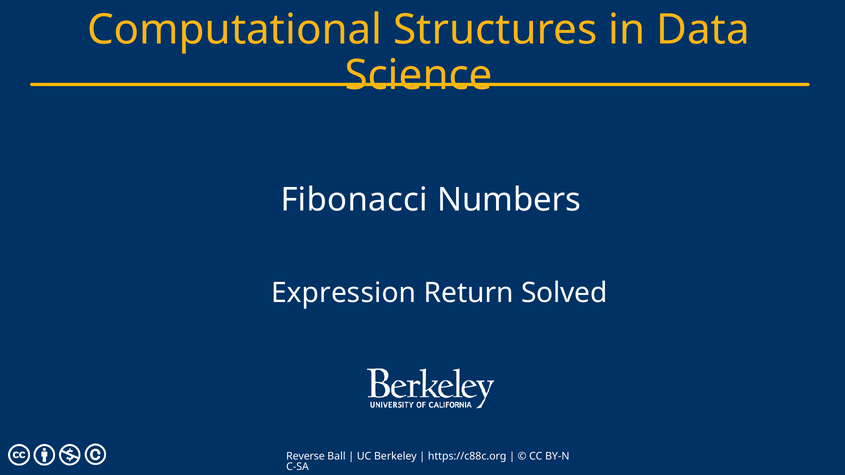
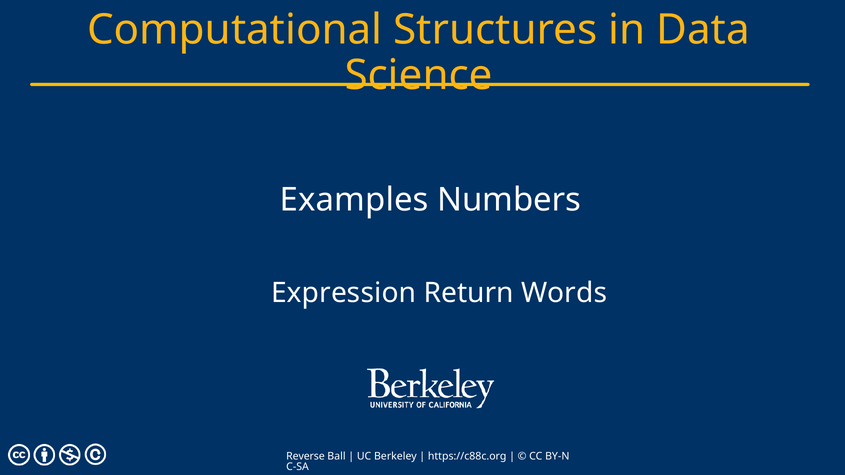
Fibonacci: Fibonacci -> Examples (354, 200)
Solved: Solved -> Words (564, 293)
